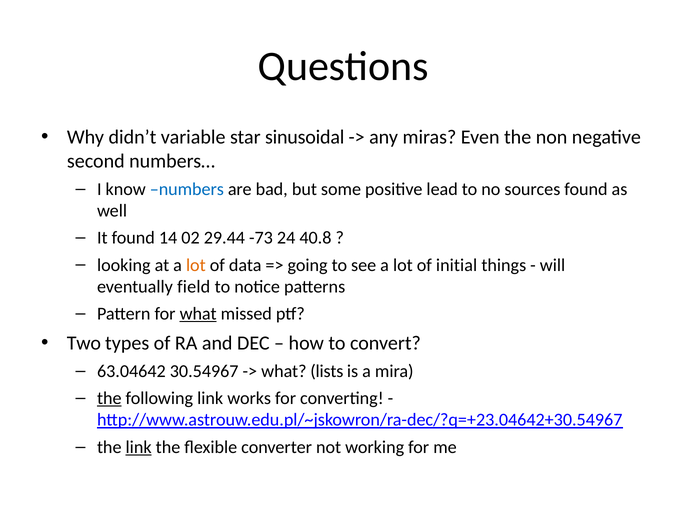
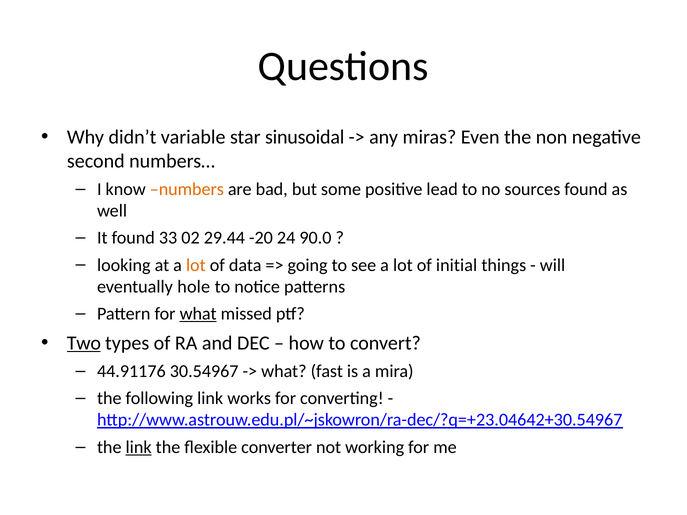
numbers colour: blue -> orange (187, 189)
14: 14 -> 33 (168, 238)
-73: -73 -> -20 (261, 238)
40.8: 40.8 -> 90.0 (315, 238)
field: field -> hole (194, 287)
Two underline: none -> present (84, 343)
63.04642: 63.04642 -> 44.91176 (131, 371)
lists: lists -> fast (327, 371)
the underline: present -> none (109, 398)
